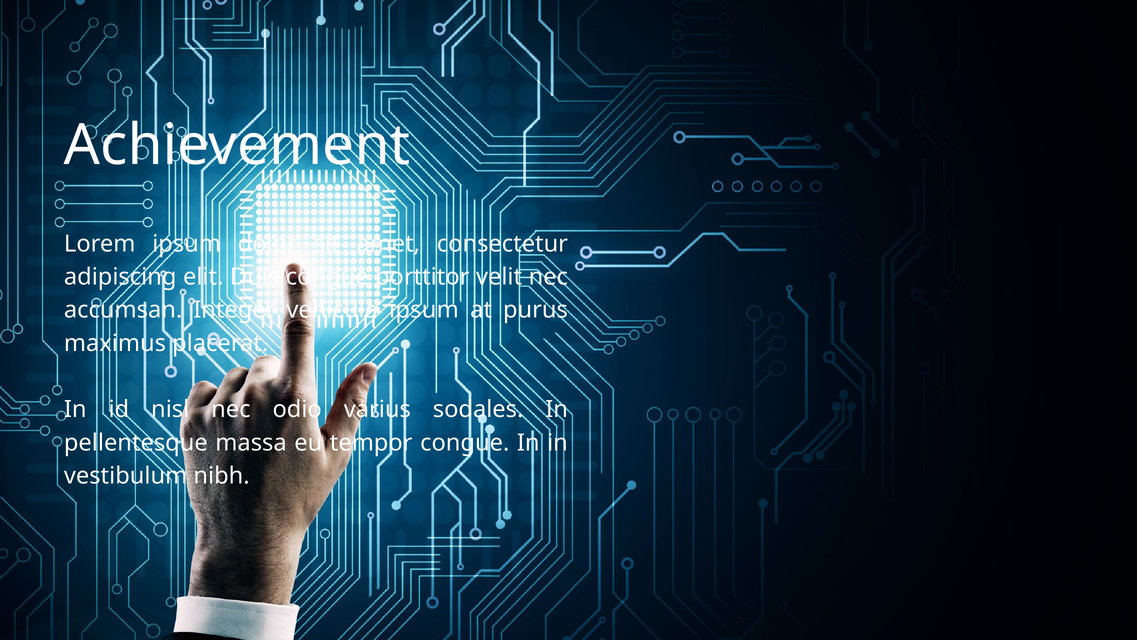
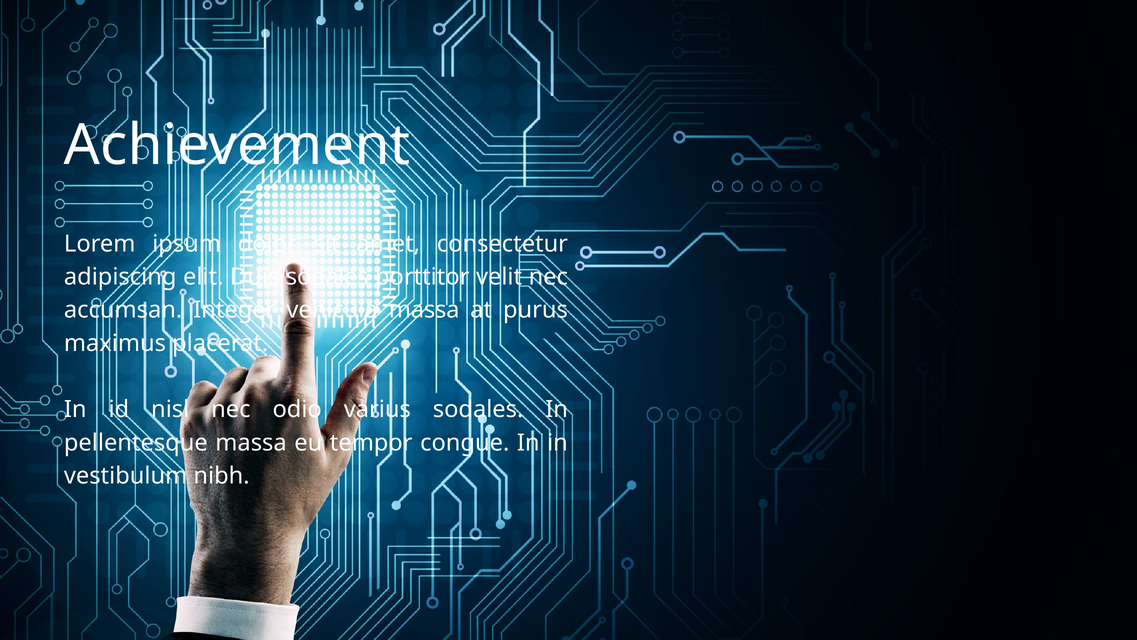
Duis congue: congue -> sodales (327, 277)
vehicula ipsum: ipsum -> massa (424, 310)
